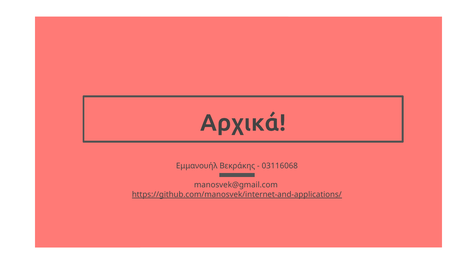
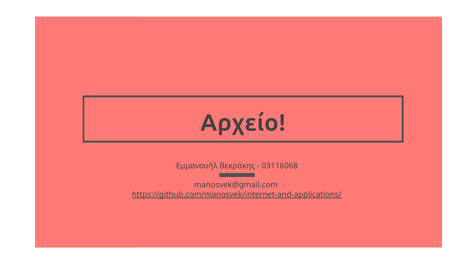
Αρχικά: Αρχικά -> Αρχείο (243, 123)
